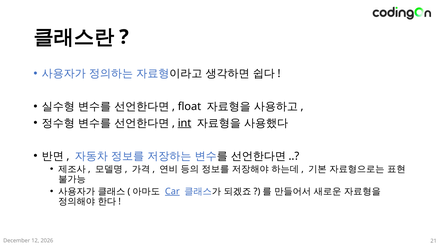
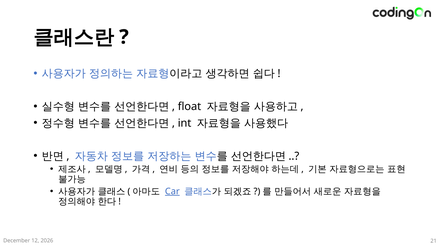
int underline: present -> none (185, 123)
